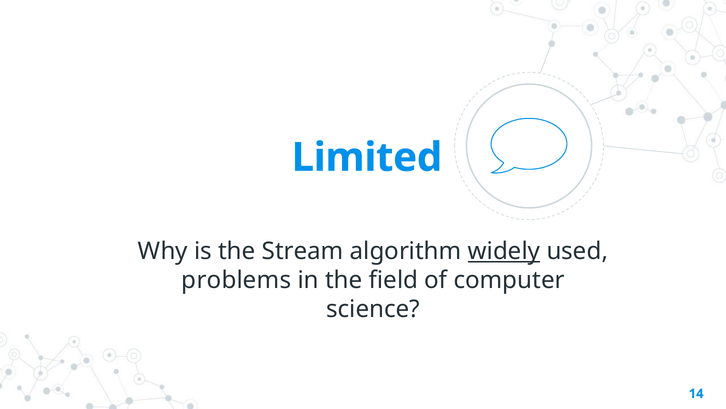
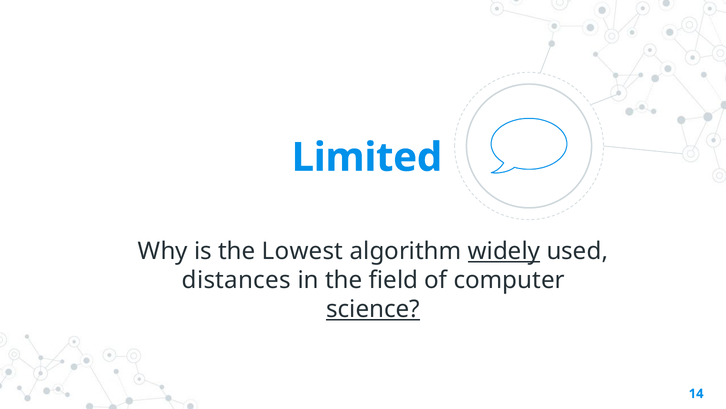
Stream: Stream -> Lowest (302, 251)
problems: problems -> distances (236, 280)
science underline: none -> present (373, 309)
